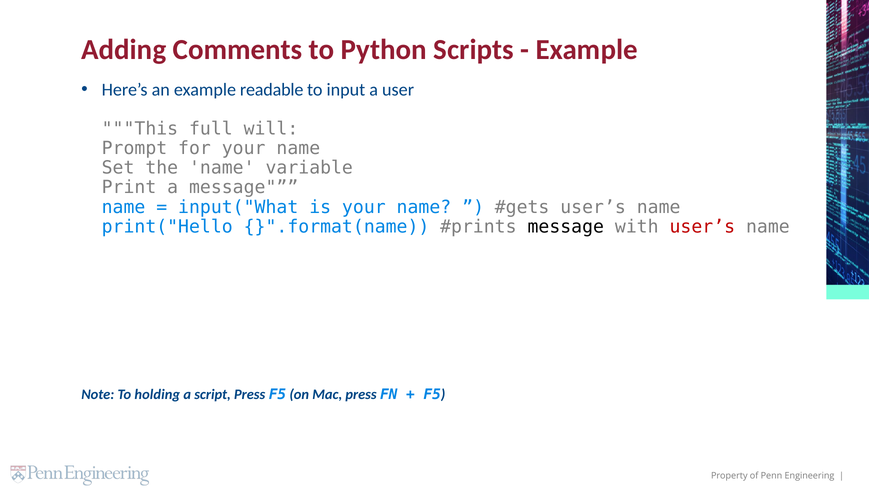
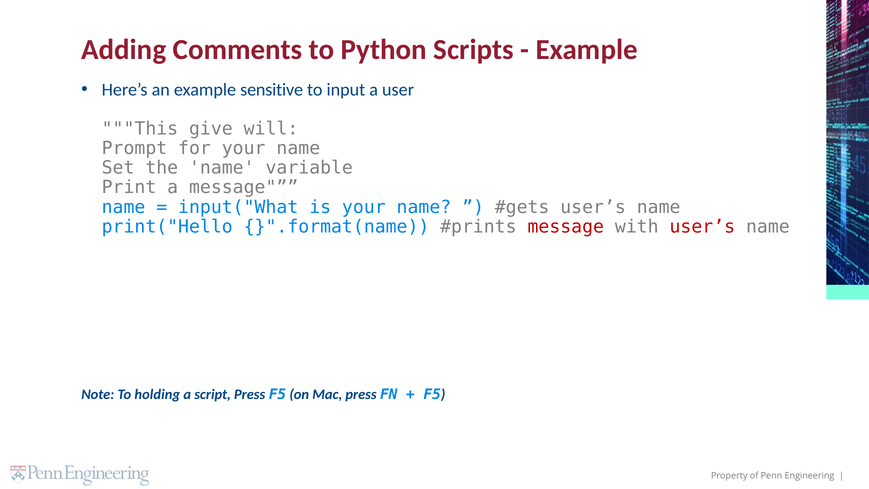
readable: readable -> sensitive (272, 90)
full: full -> give (211, 129)
message colour: black -> red (566, 227)
